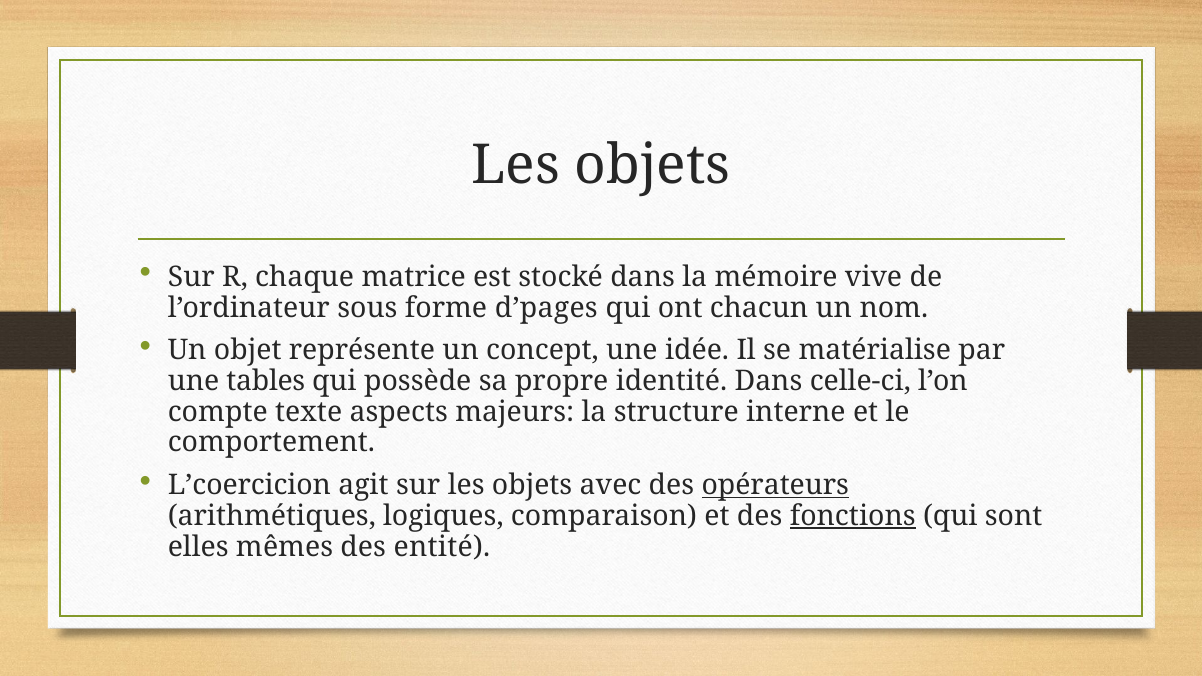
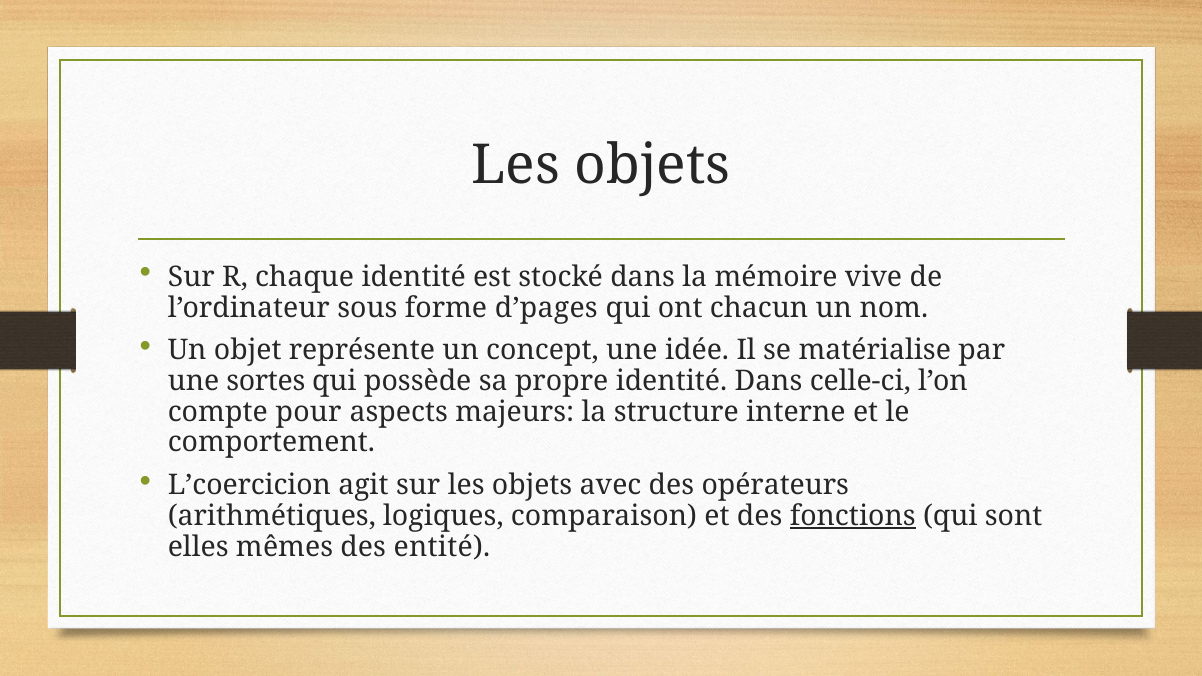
chaque matrice: matrice -> identité (414, 277)
tables: tables -> sortes (266, 381)
texte: texte -> pour (309, 412)
opérateurs underline: present -> none (775, 485)
